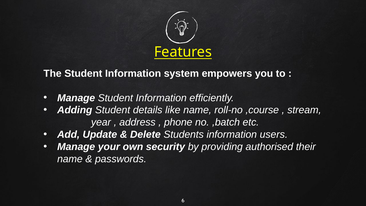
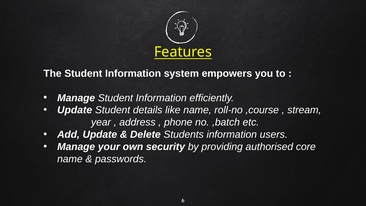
Adding: Adding -> Update (75, 110)
their: their -> core (306, 147)
